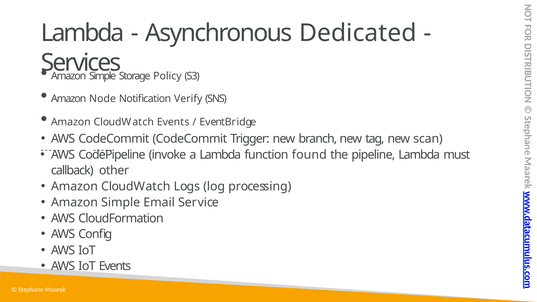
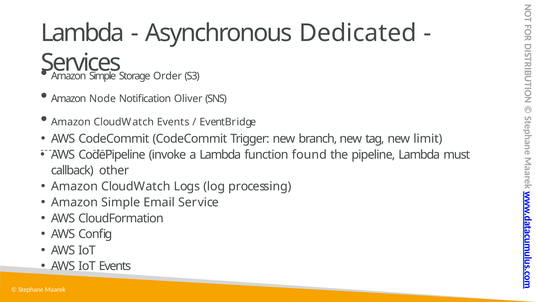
Policy: Policy -> Order (168, 76)
Verify: Verify -> Oliver (188, 99)
scan: scan -> limit (428, 139)
